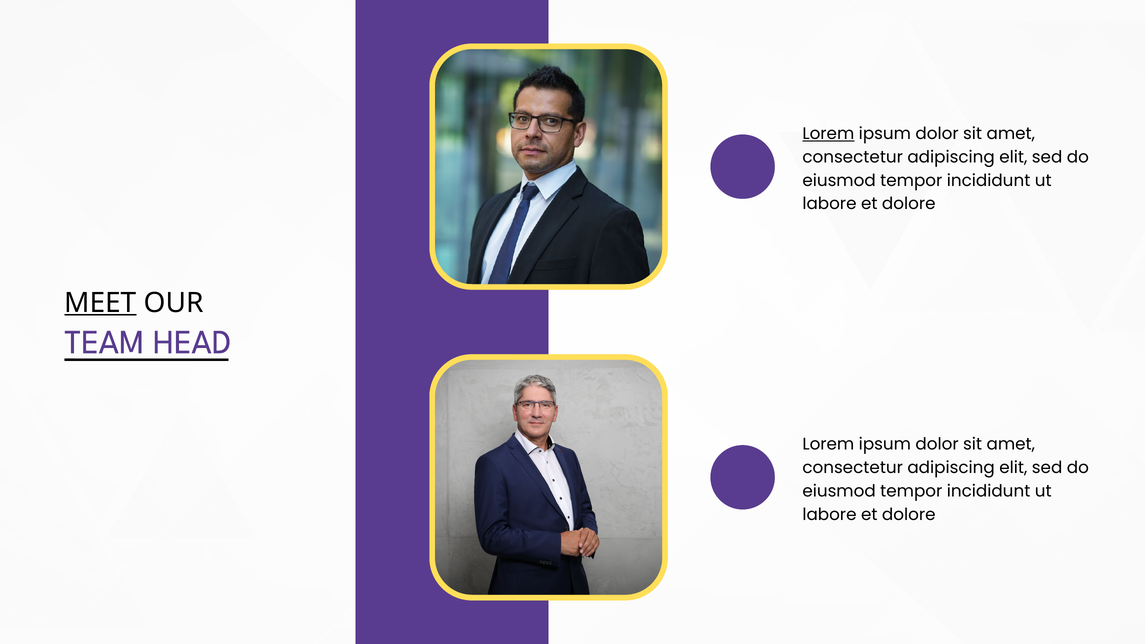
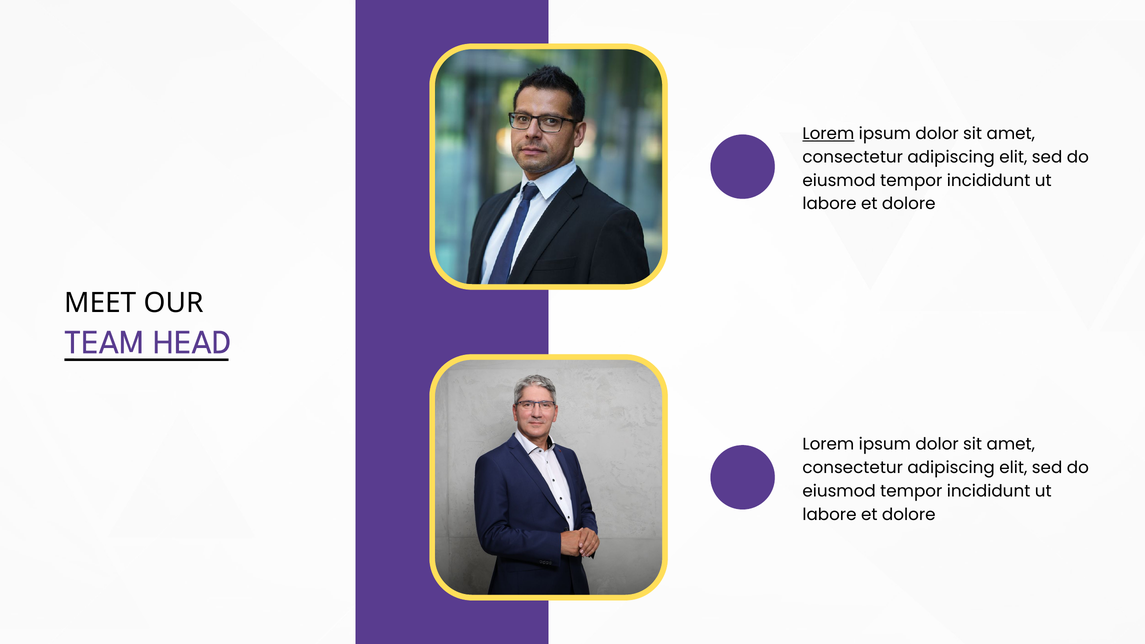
MEET underline: present -> none (100, 303)
